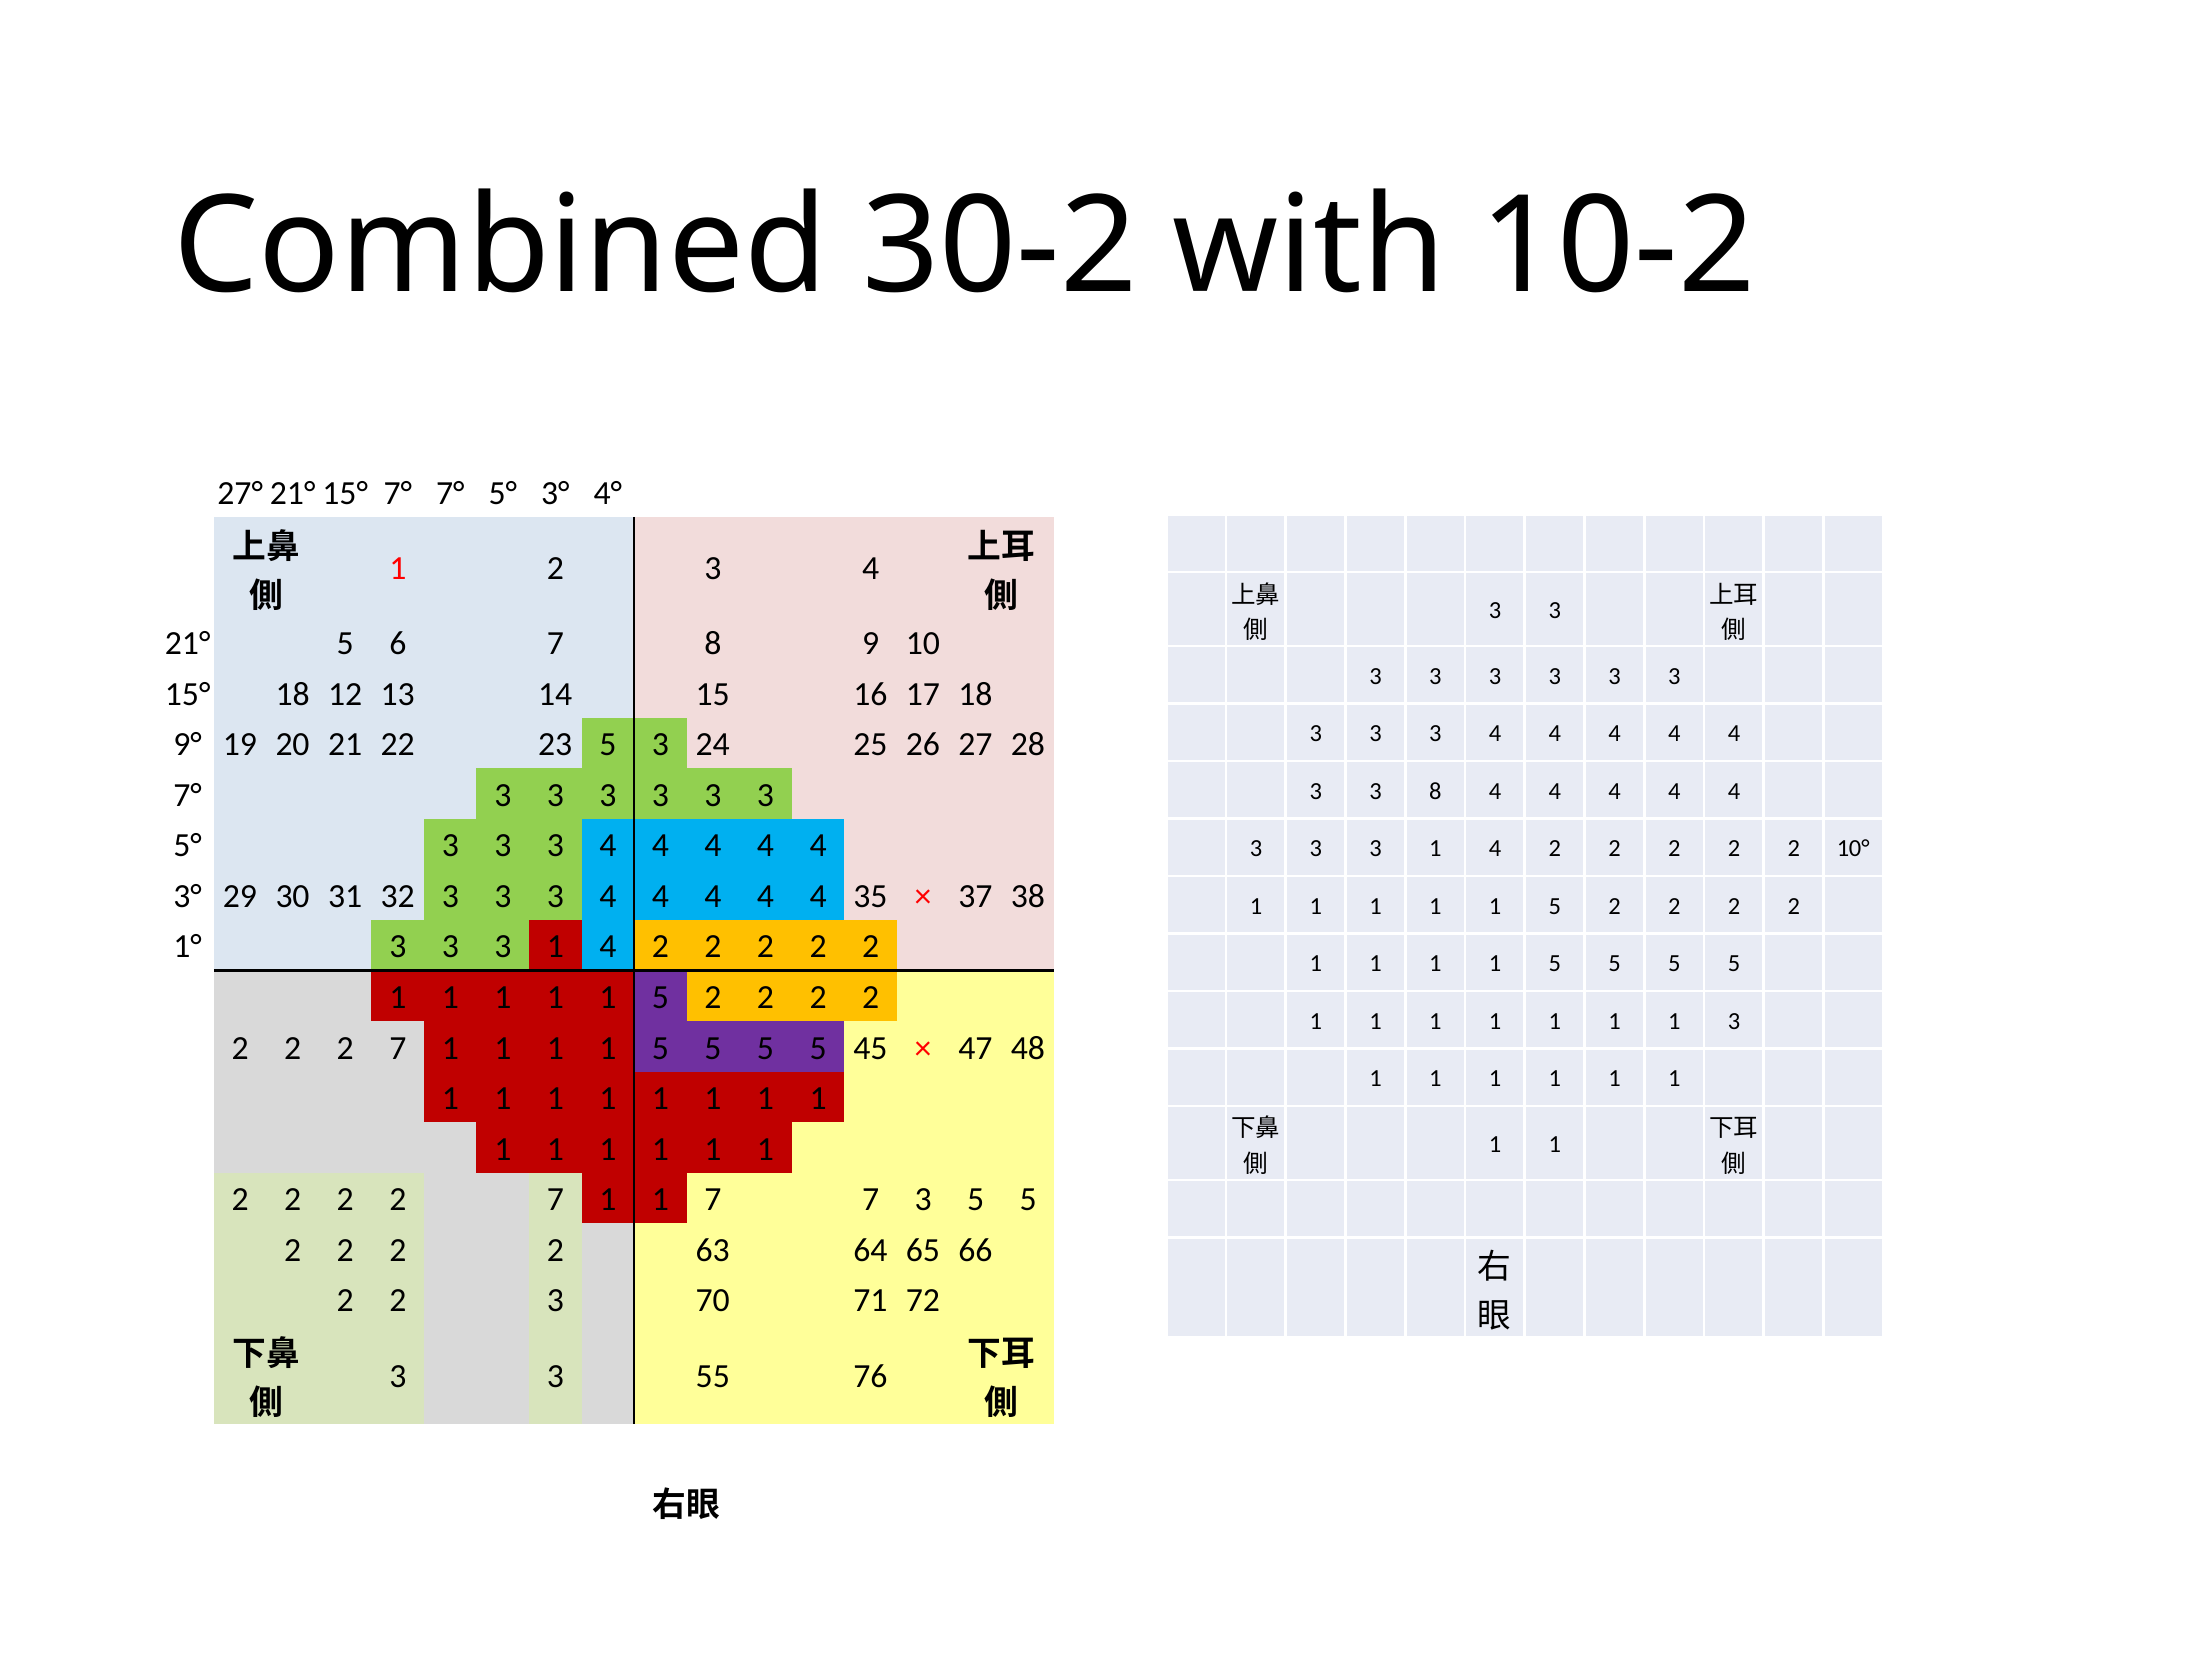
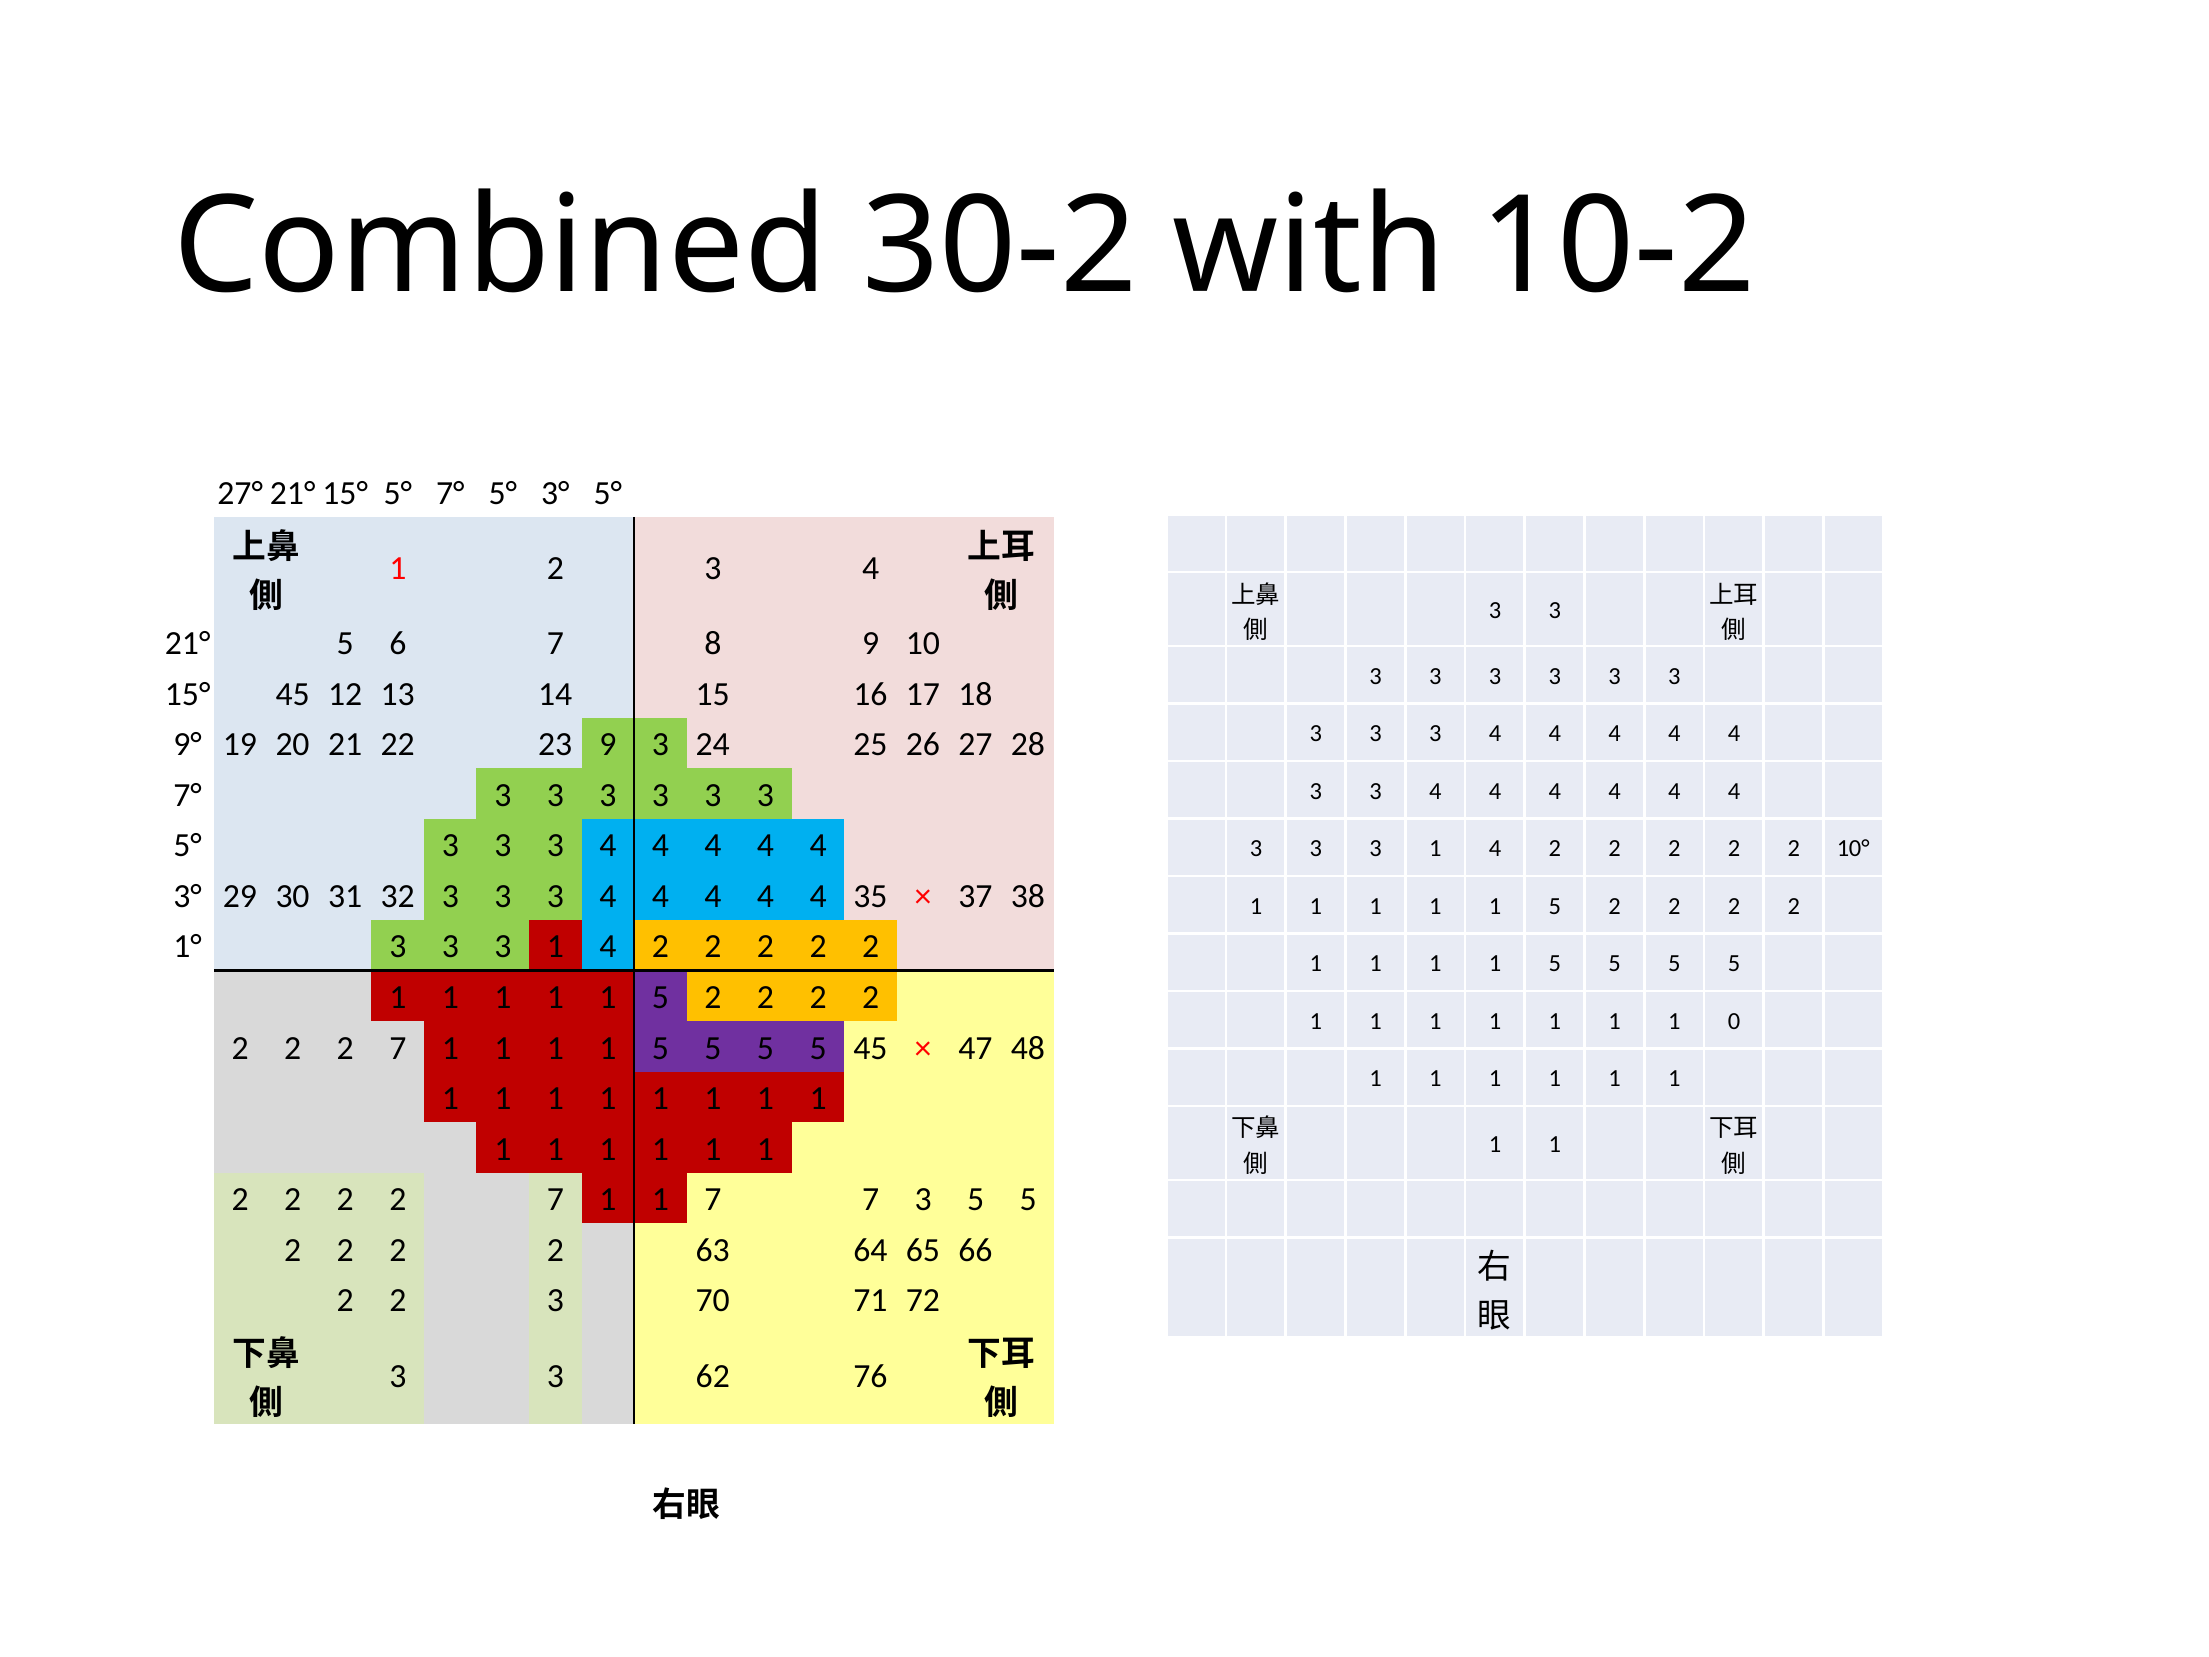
7°: 7° -> 5° (398, 493)
3° 4°: 4° -> 5° (608, 493)
15° 18: 18 -> 45 (293, 694)
23 5: 5 -> 9 (608, 745)
8: 8 -> 4 (1435, 791)
1 3: 3 -> 0 (1734, 1021)
55: 55 -> 62 (713, 1376)
